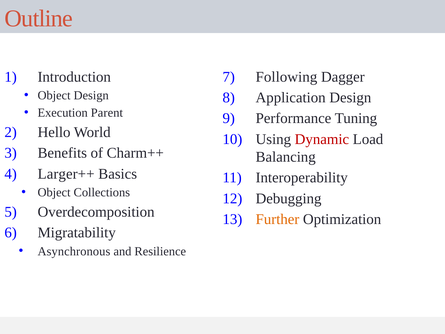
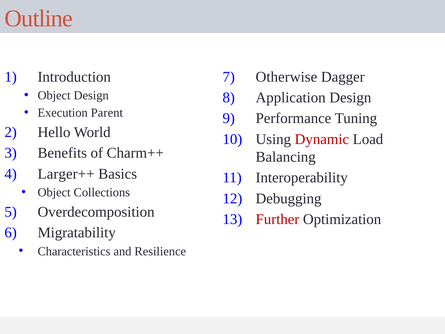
Following: Following -> Otherwise (286, 77)
Further colour: orange -> red (277, 219)
Asynchronous: Asynchronous -> Characteristics (74, 251)
